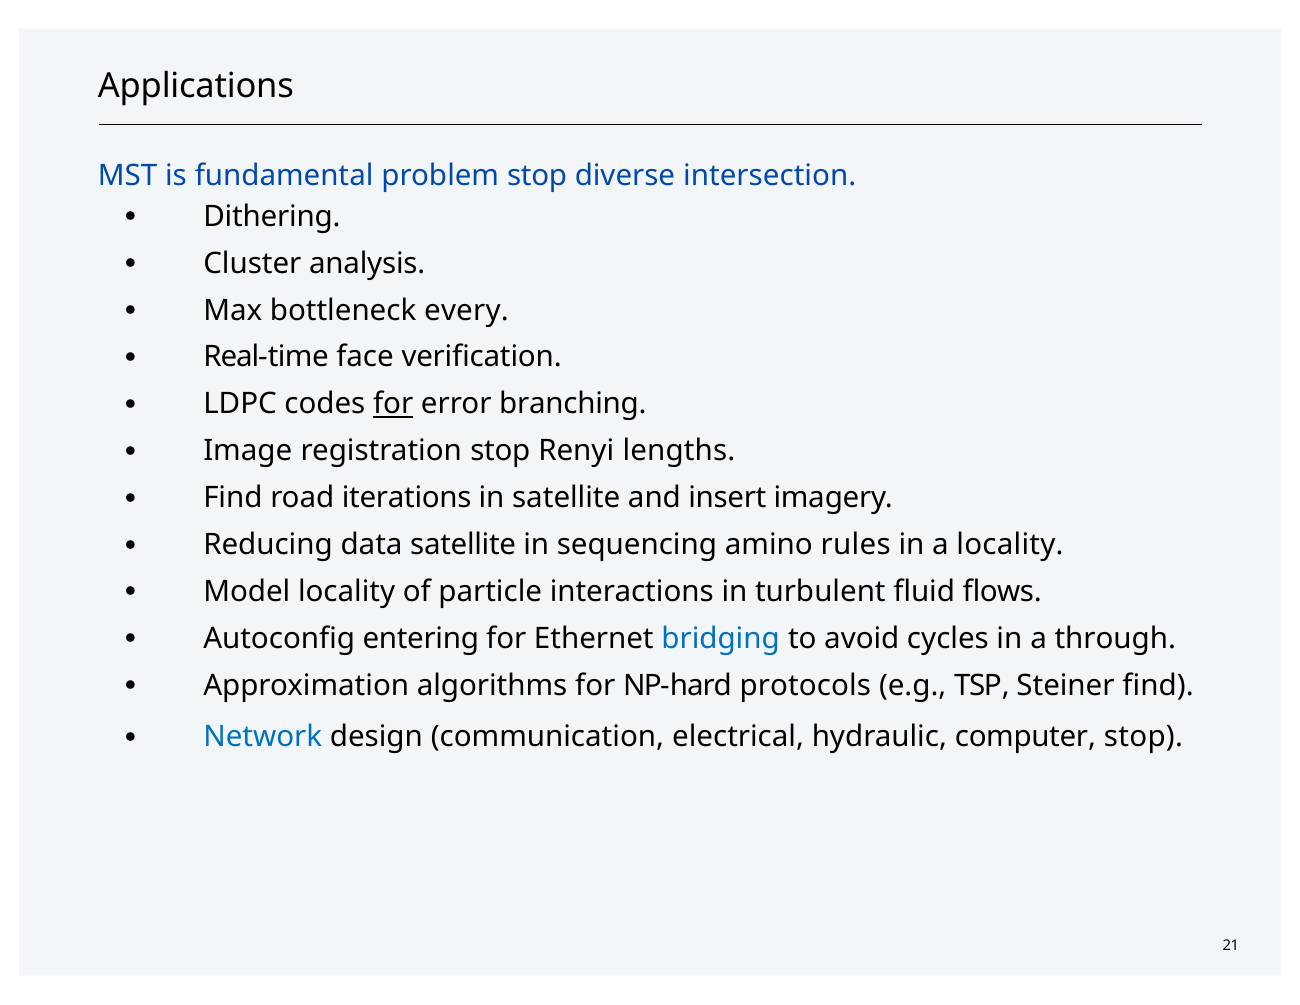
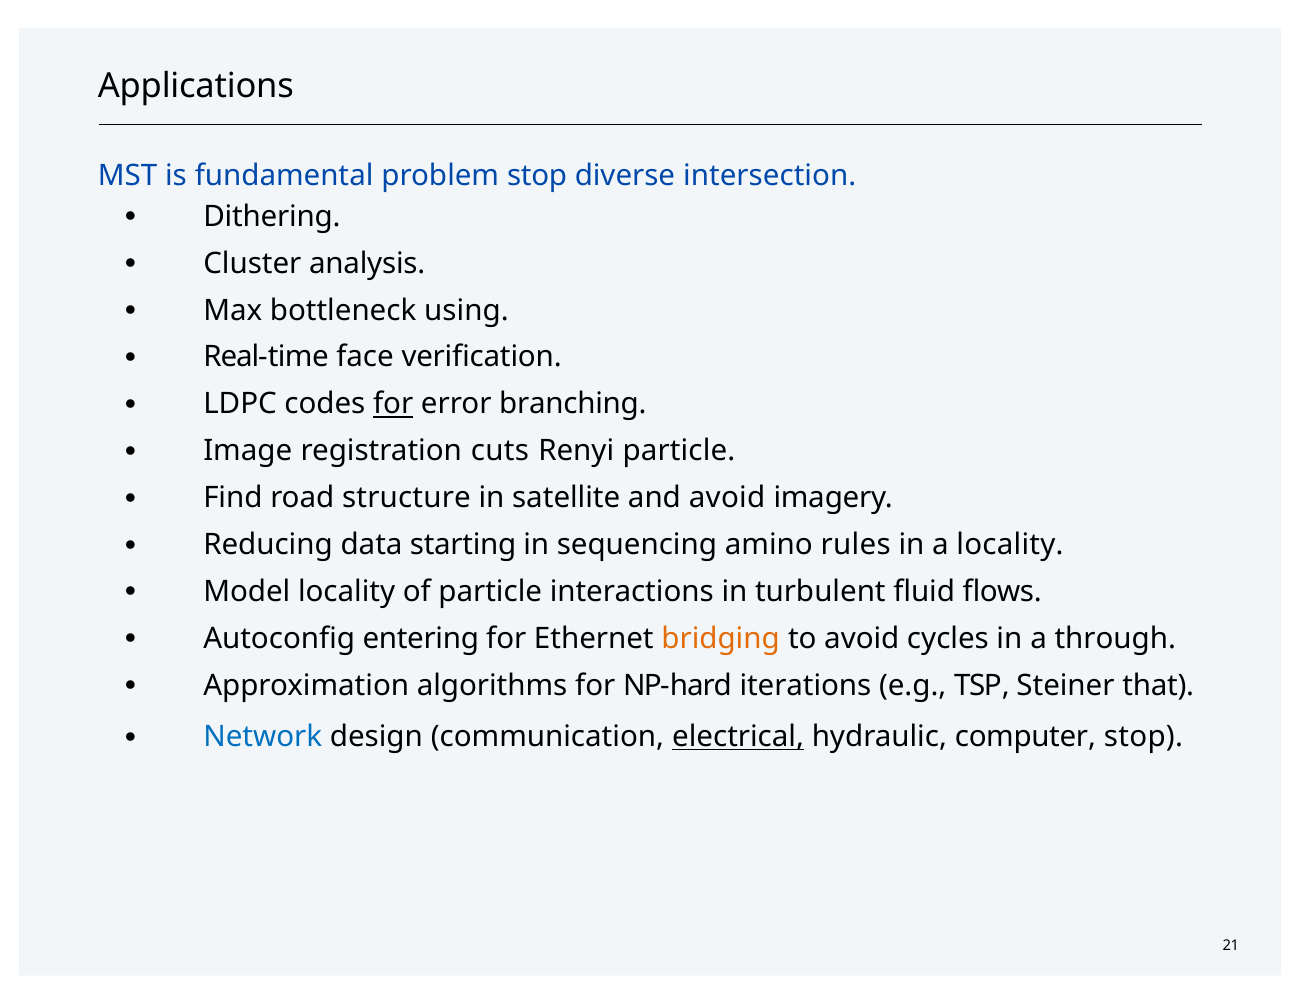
every: every -> using (467, 310)
registration stop: stop -> cuts (500, 451)
Renyi lengths: lengths -> particle (679, 451)
iterations: iterations -> structure (406, 498)
and insert: insert -> avoid (727, 498)
data satellite: satellite -> starting (463, 544)
bridging colour: blue -> orange (721, 638)
protocols: protocols -> iterations (805, 685)
Steiner find: find -> that (1158, 685)
electrical underline: none -> present (738, 736)
